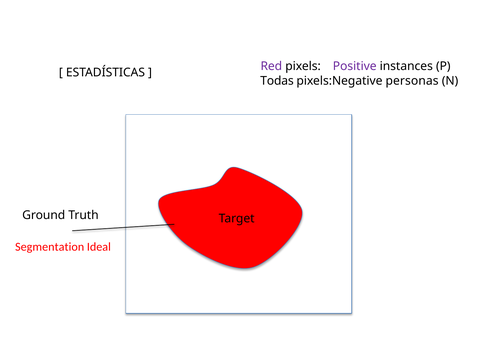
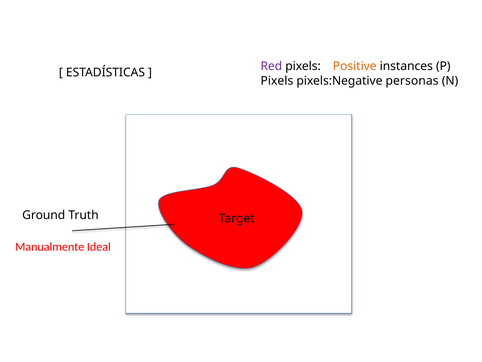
Positive colour: purple -> orange (355, 66)
Todas: Todas -> Pixels (277, 81)
Segmentation: Segmentation -> Manualmente (50, 246)
